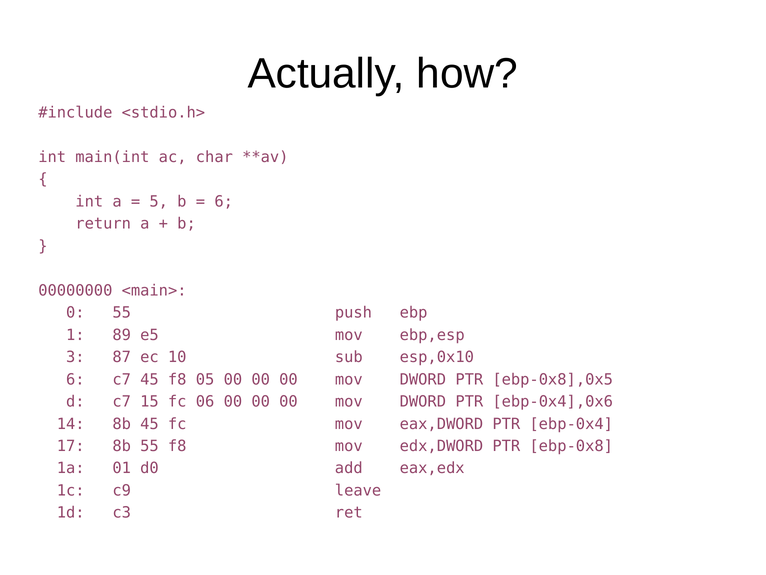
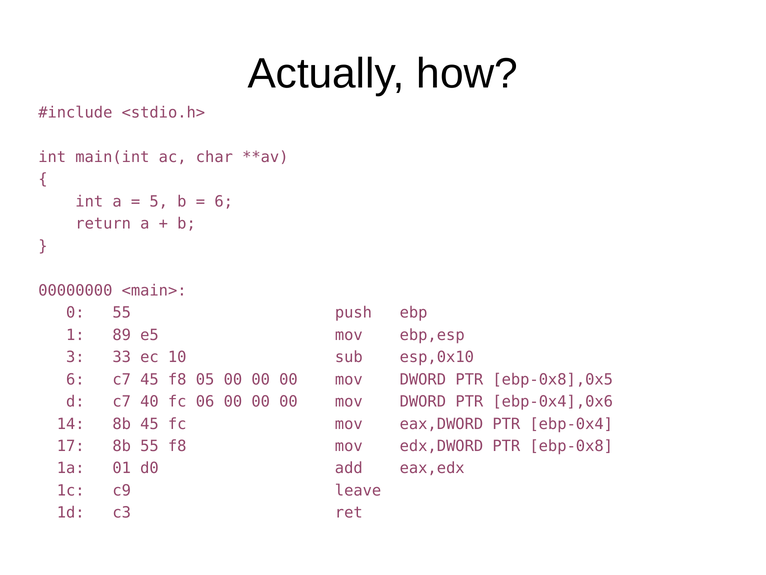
87: 87 -> 33 (122, 357)
15: 15 -> 40 (149, 401)
